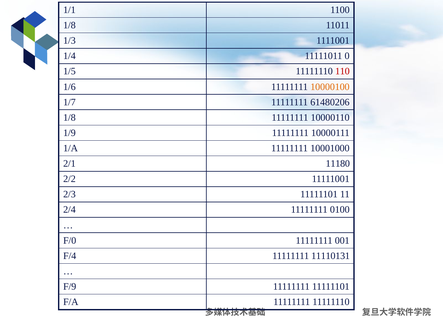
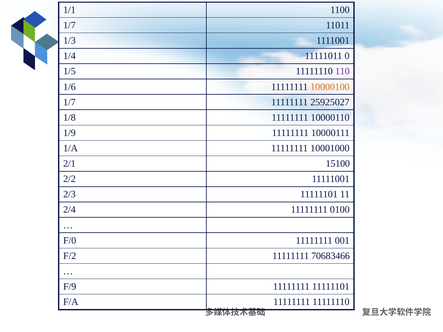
1/8: 1/8 -> 1/7 (69, 25)
110 colour: red -> purple (342, 71)
61480206: 61480206 -> 25925027 (330, 102)
11180: 11180 -> 15100 (338, 164)
F/4: F/4 -> F/2 (70, 256)
11110131: 11110131 -> 70683466 (331, 256)
